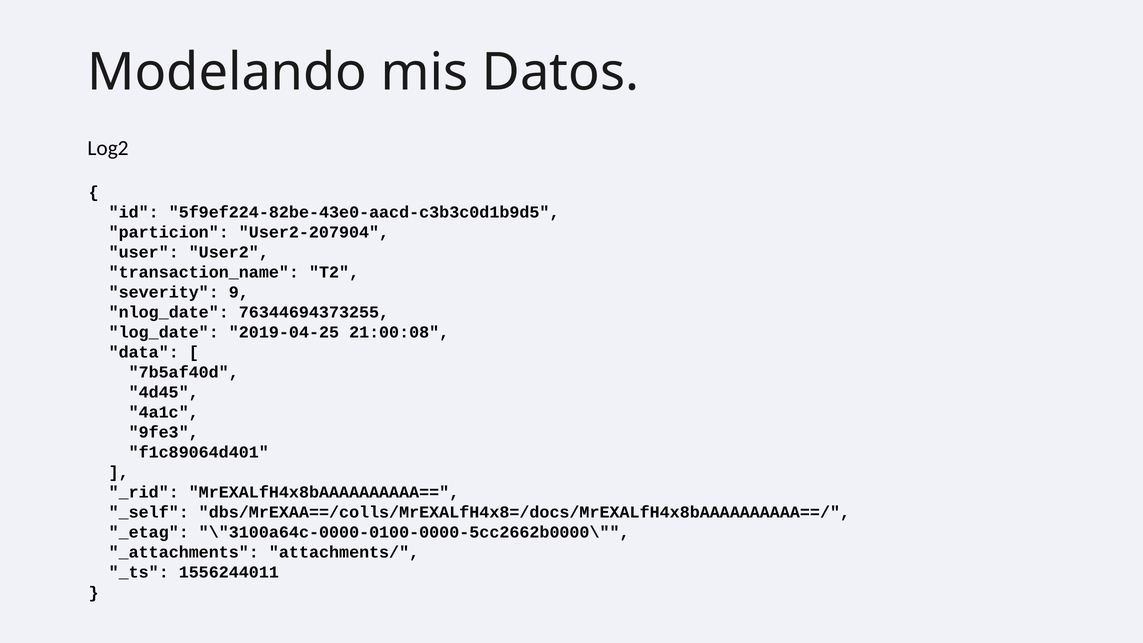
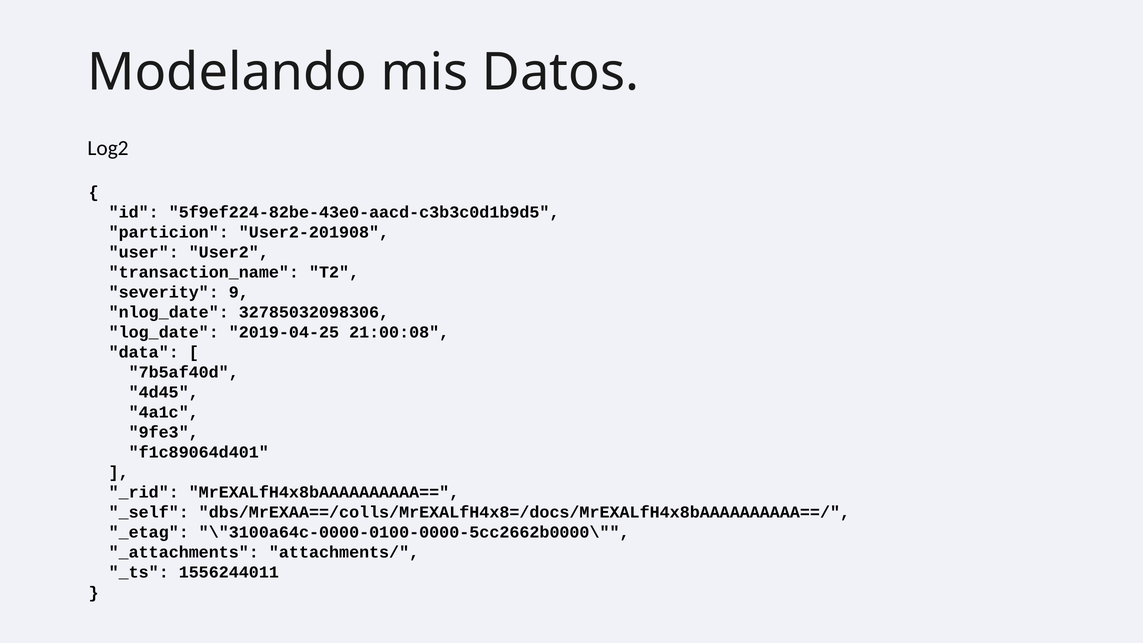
User2-207904: User2-207904 -> User2-201908 (314, 232)
76344694373255: 76344694373255 -> 32785032098306 (314, 312)
